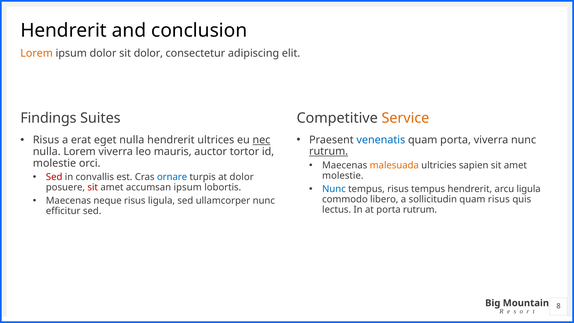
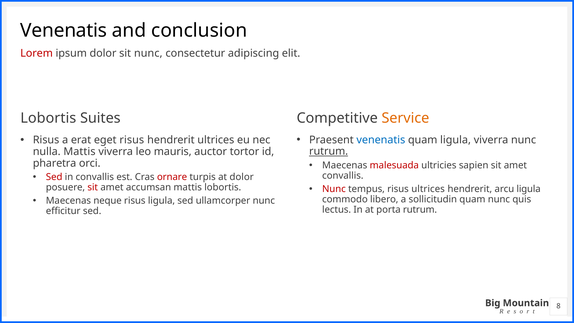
Hendrerit: Hendrerit -> Venenatis (64, 30)
Lorem colour: orange -> red (37, 53)
sit dolor: dolor -> nunc (148, 53)
Findings: Findings -> Lobortis (48, 118)
quam porta: porta -> ligula (456, 140)
eget nulla: nulla -> risus (132, 140)
nec underline: present -> none (261, 140)
nulla Lorem: Lorem -> Mattis (79, 152)
molestie: molestie -> pharetra (55, 163)
malesuada colour: orange -> red (394, 165)
ornare colour: blue -> red (172, 177)
molestie: molestie -> convallis (343, 176)
Nunc colour: blue -> red (334, 189)
risus tempus: tempus -> ultrices (428, 189)
accumsan ipsum: ipsum -> mattis (188, 187)
quam risus: risus -> nunc (499, 199)
